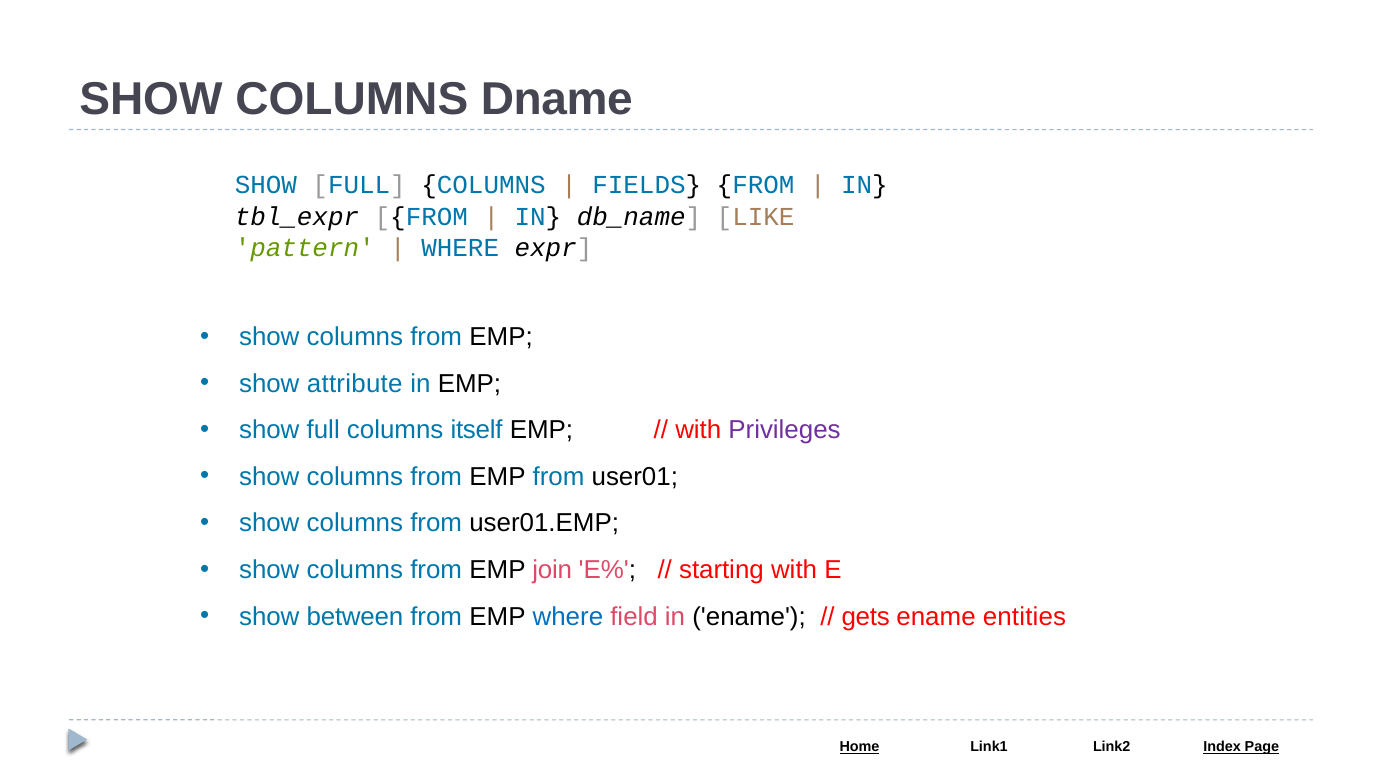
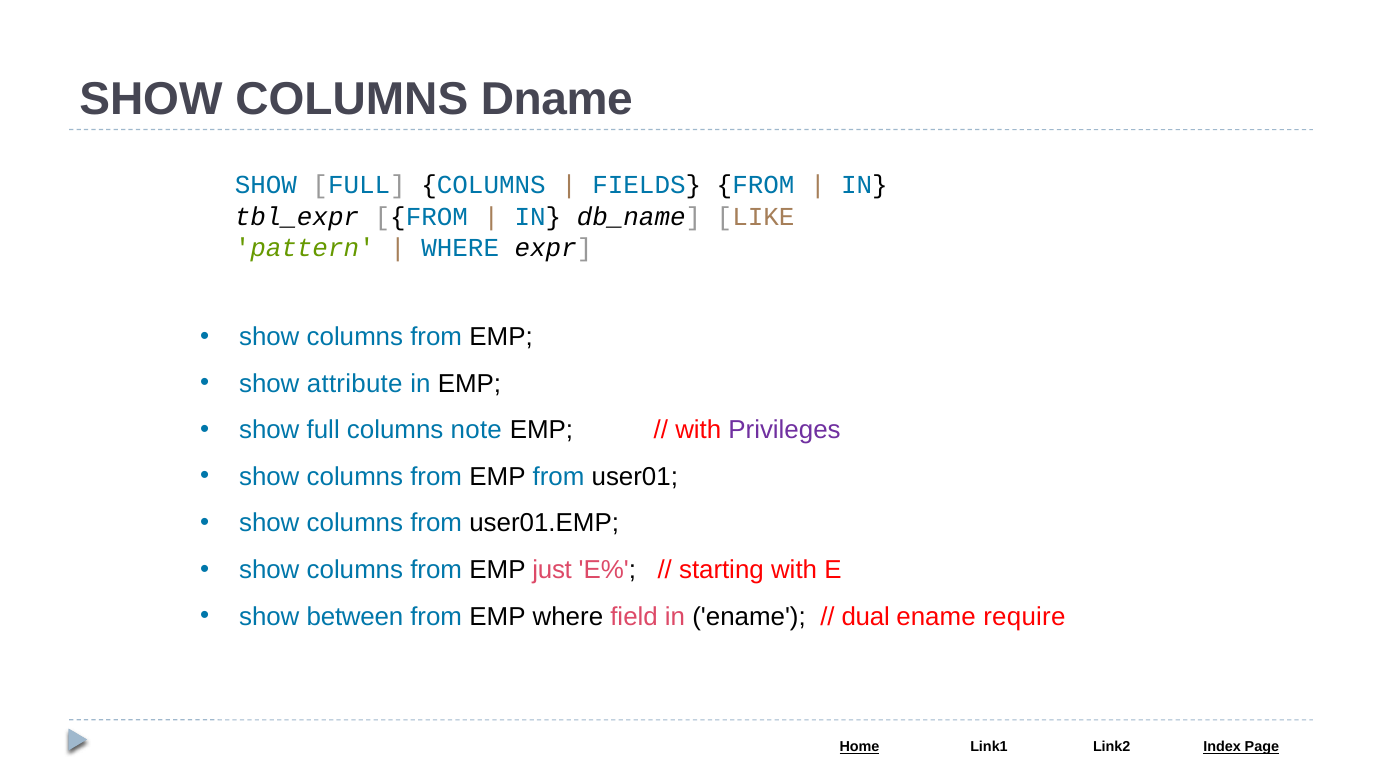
itself: itself -> note (476, 430)
join: join -> just (552, 570)
where colour: blue -> black (568, 617)
gets: gets -> dual (866, 617)
entities: entities -> require (1024, 617)
